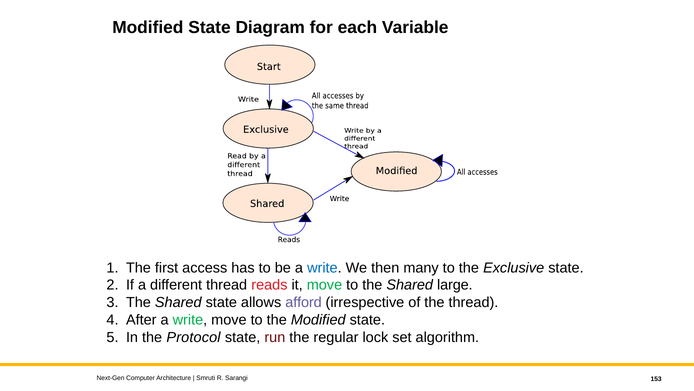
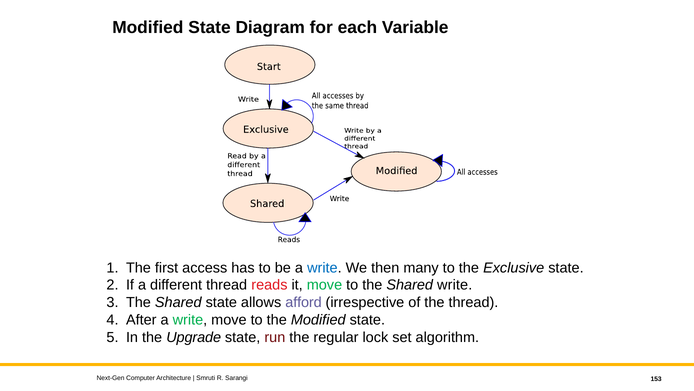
Shared large: large -> write (455, 285)
Protocol: Protocol -> Upgrade (194, 337)
